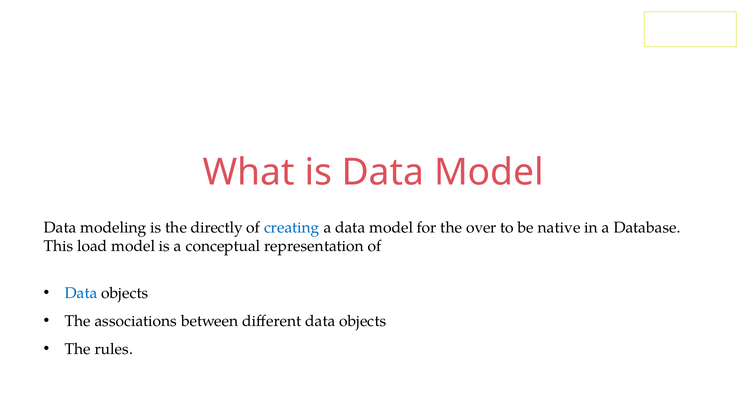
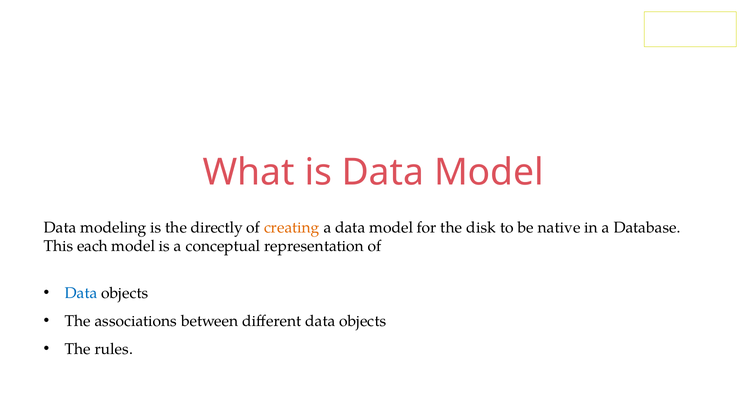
creating colour: blue -> orange (292, 228)
over: over -> disk (481, 228)
load: load -> each (92, 246)
